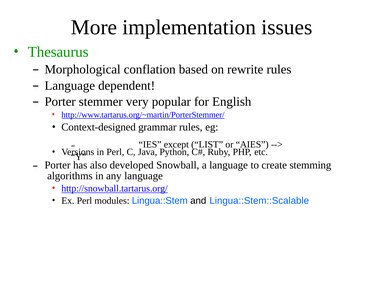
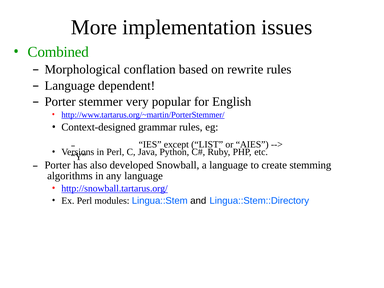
Thesaurus: Thesaurus -> Combined (58, 52)
Lingua::Stem::Scalable: Lingua::Stem::Scalable -> Lingua::Stem::Directory (259, 201)
